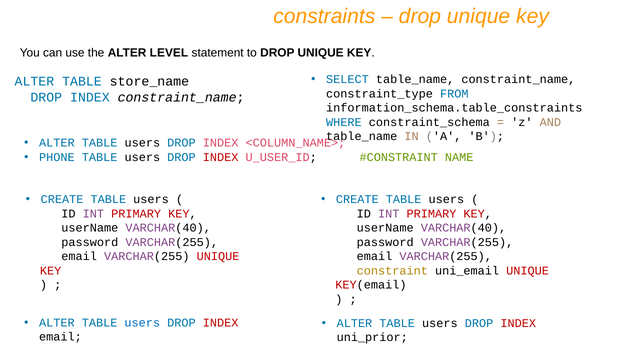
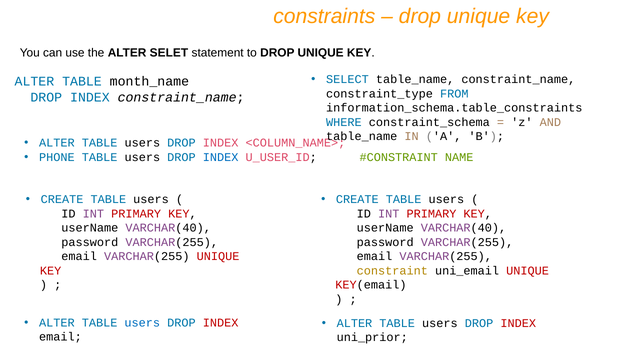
LEVEL: LEVEL -> SELET (169, 53)
store_name: store_name -> month_name (149, 81)
INDEX colour: red -> blue (221, 157)
